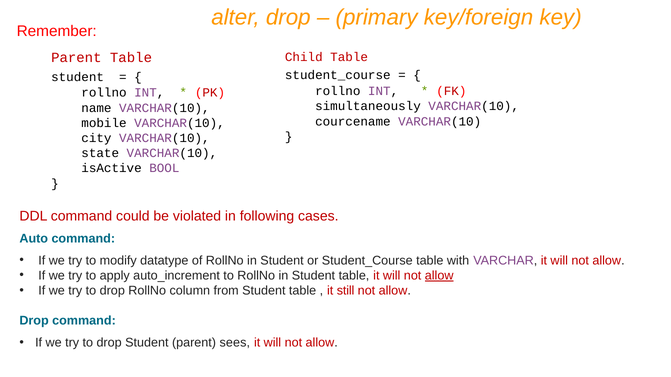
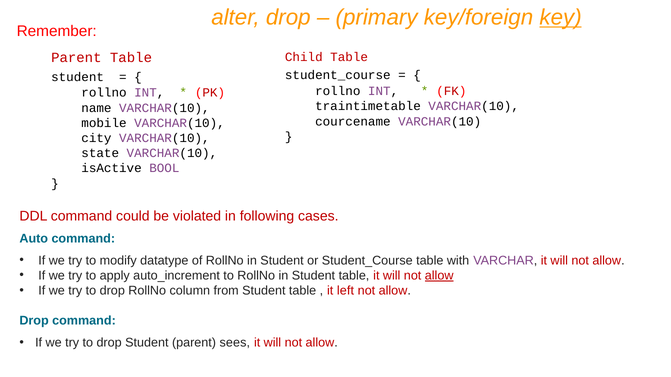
key underline: none -> present (561, 17)
simultaneously: simultaneously -> traintimetable (368, 106)
still: still -> left (345, 291)
